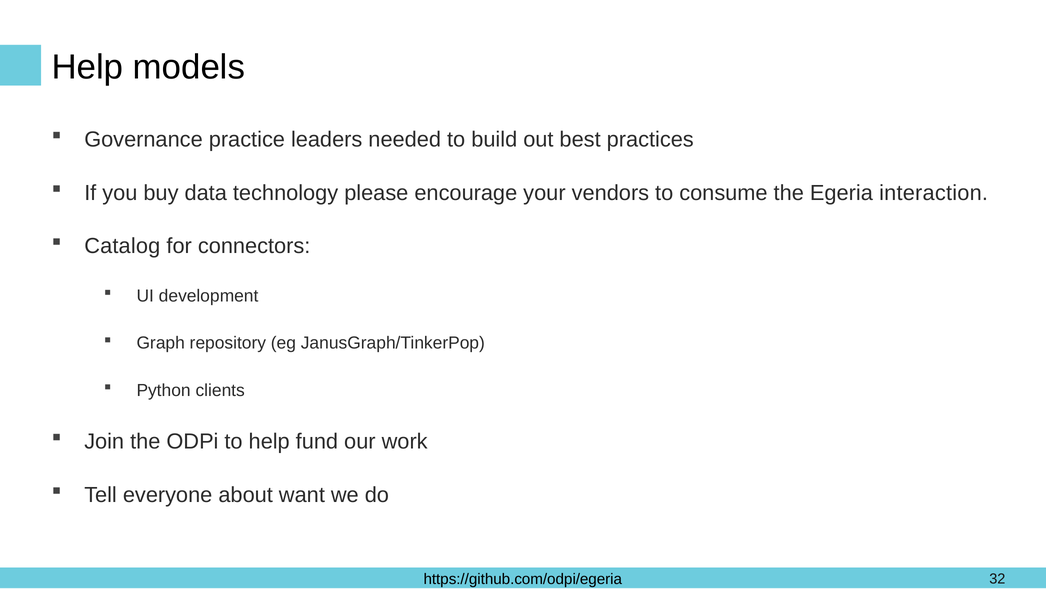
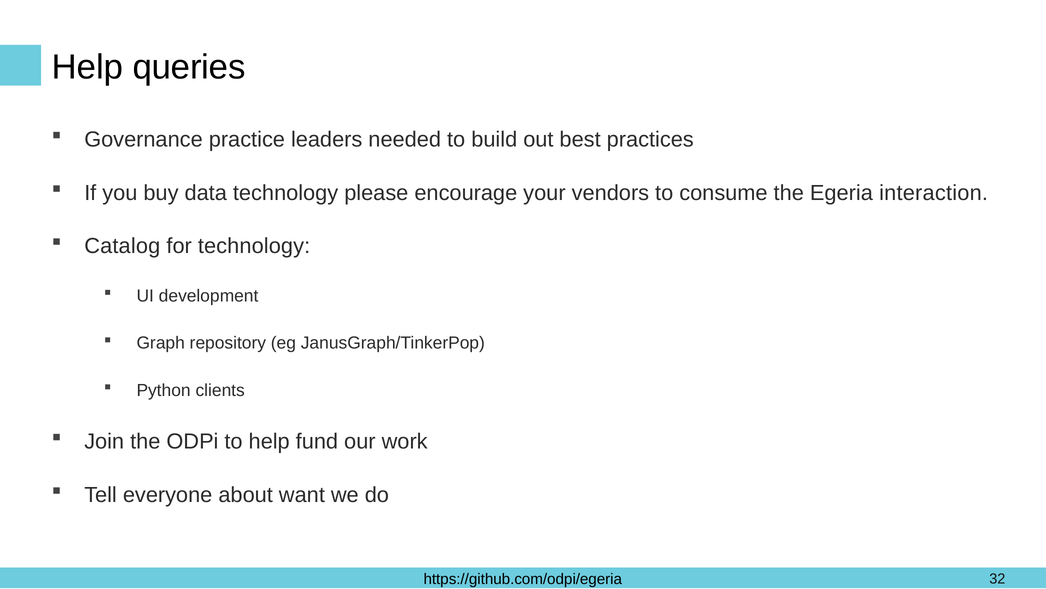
models: models -> queries (189, 67)
for connectors: connectors -> technology (254, 246)
